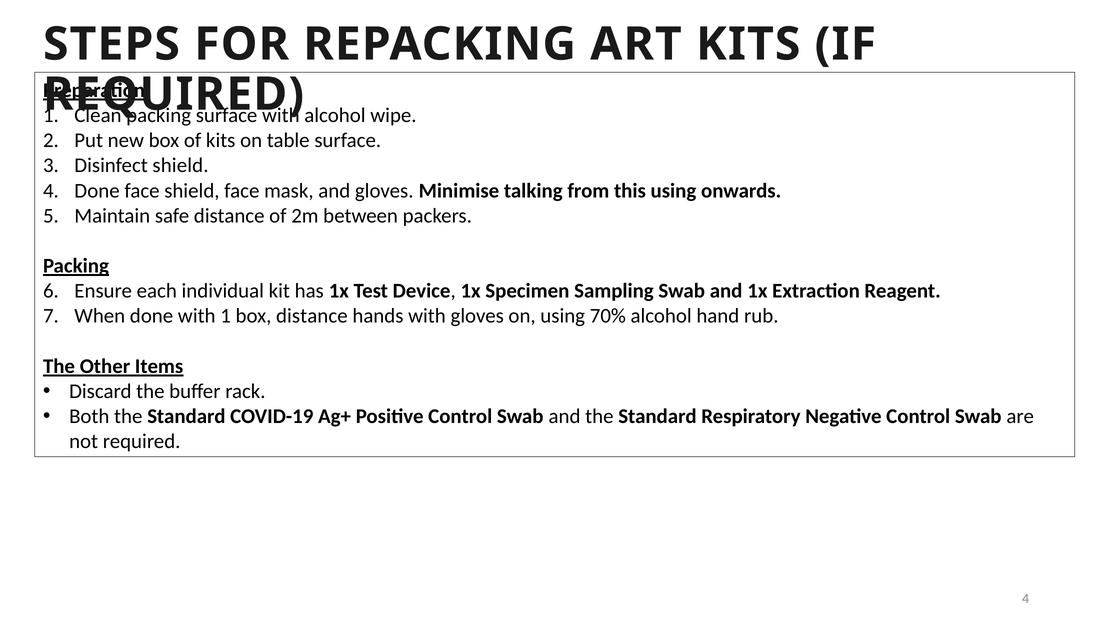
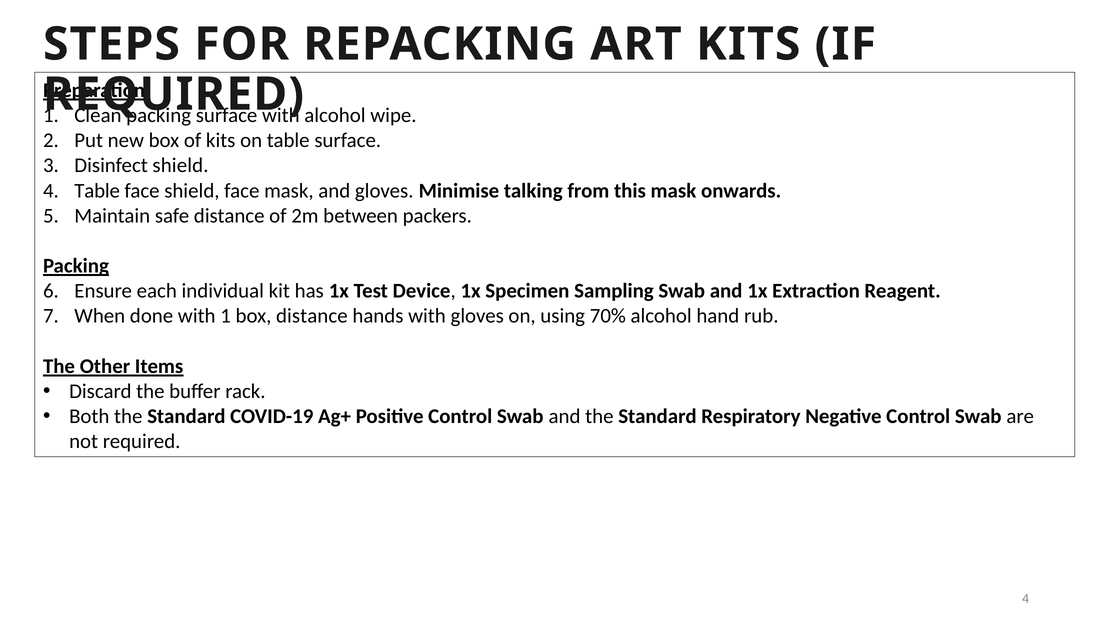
4 Done: Done -> Table (97, 191)
this using: using -> mask (673, 191)
